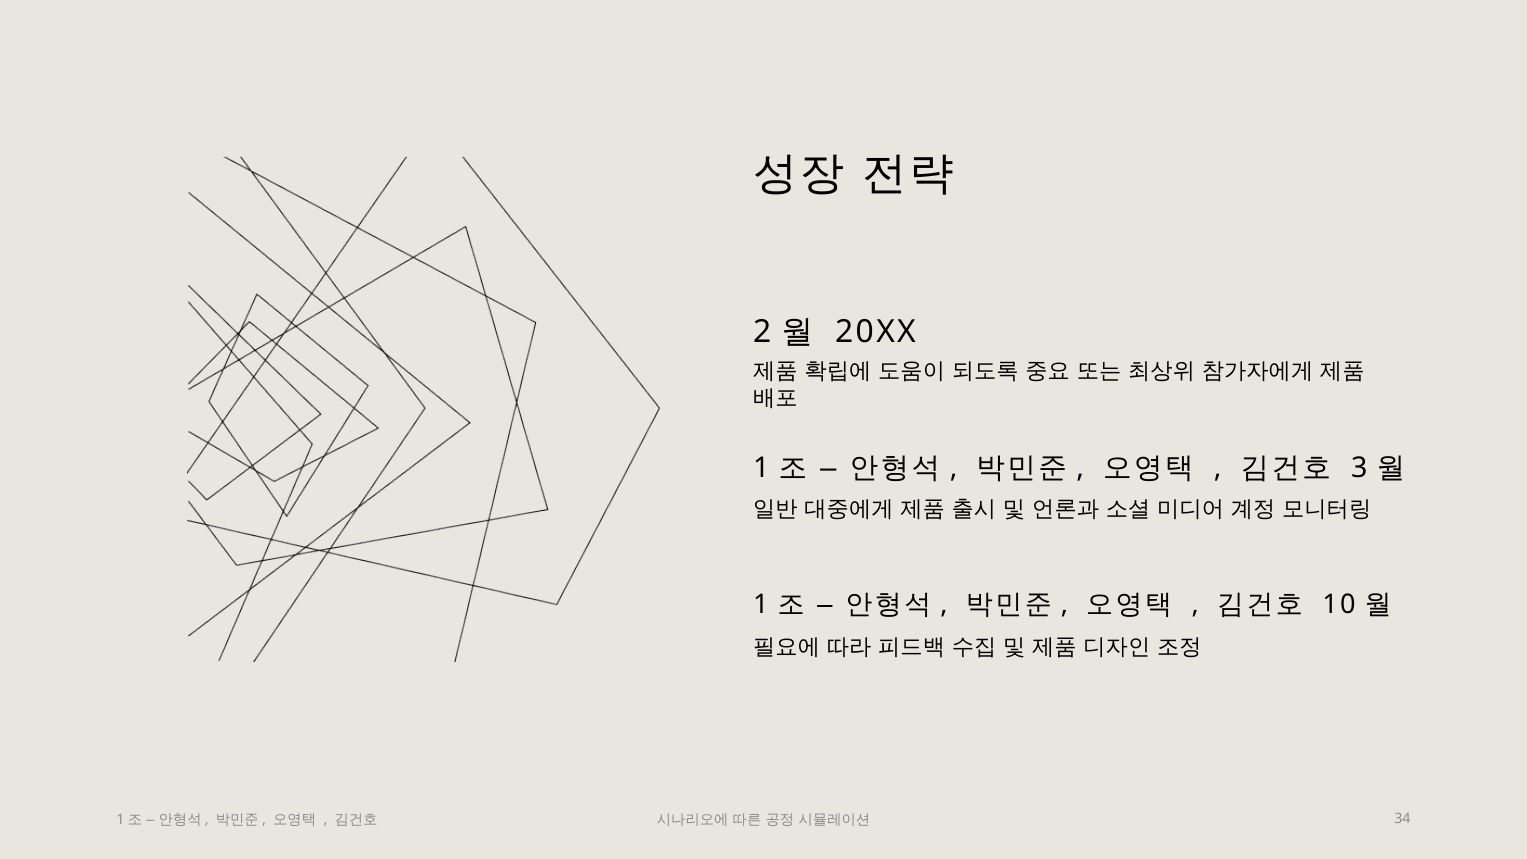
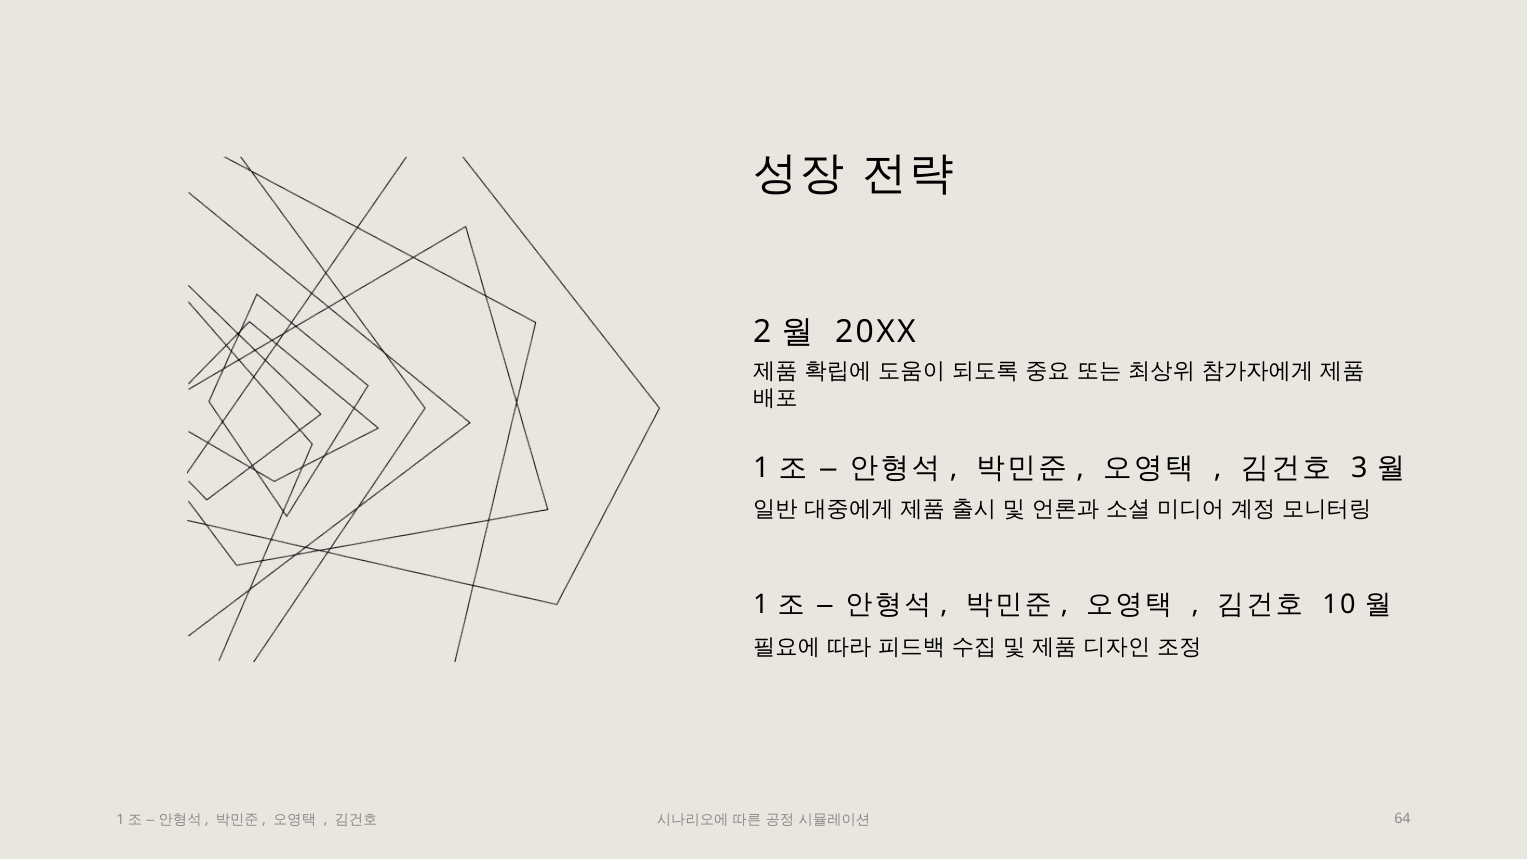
34: 34 -> 64 (1402, 819)
